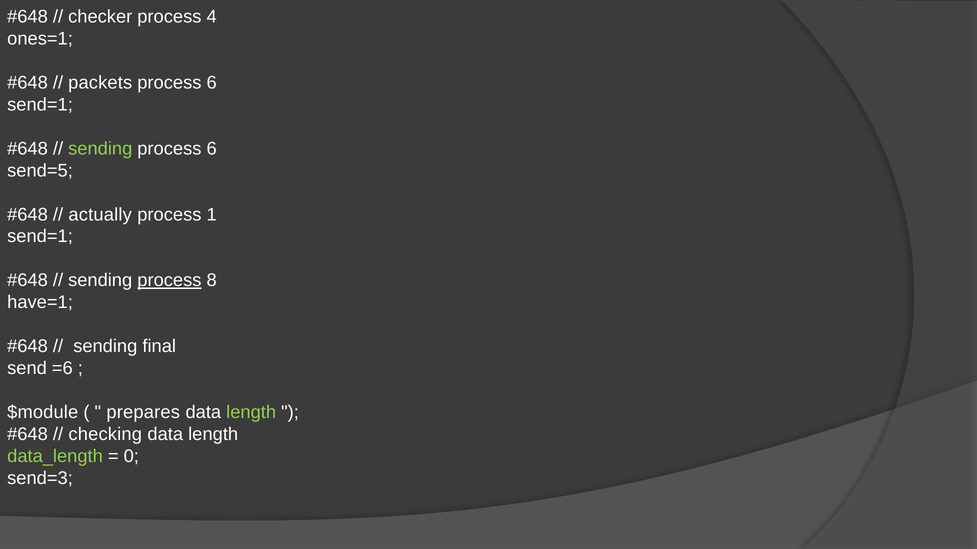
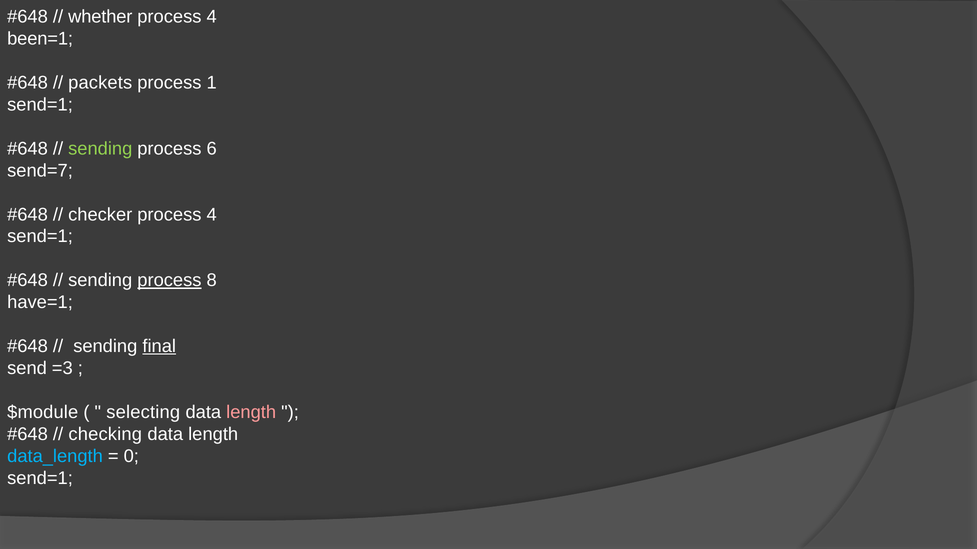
checker: checker -> whether (100, 17)
ones=1: ones=1 -> been=1 (40, 39)
6: 6 -> 1 (212, 83)
send=5: send=5 -> send=7 (40, 171)
actually: actually -> checker (100, 215)
1: 1 -> 4 (212, 215)
final underline: none -> present (159, 347)
=6: =6 -> =3 (62, 369)
prepares: prepares -> selecting (143, 413)
length colour: light green -> pink (251, 413)
data_length colour: light green -> light blue (55, 457)
send=3: send=3 -> send=1 (40, 478)
